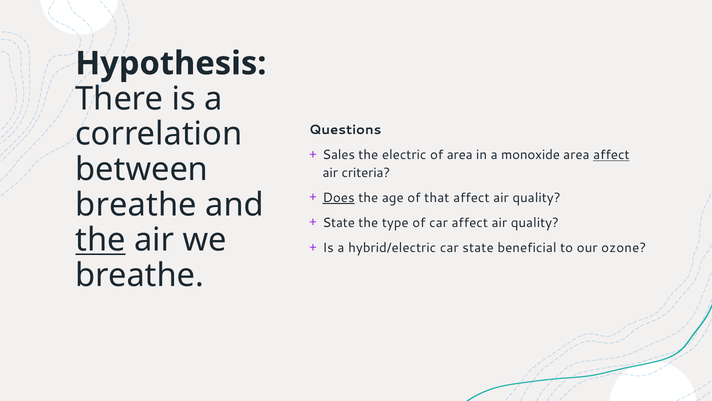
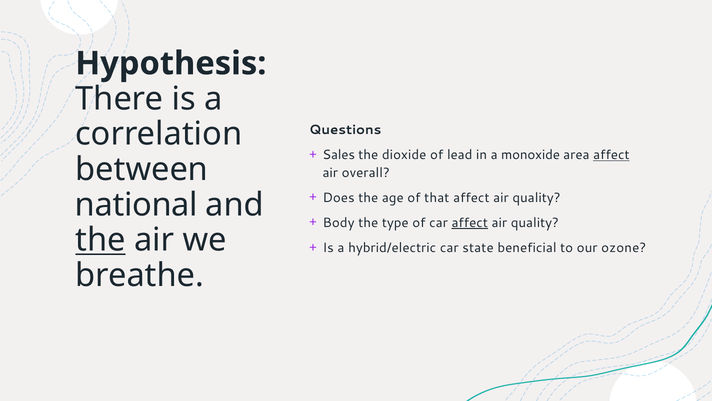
electric: electric -> dioxide (404, 155)
of area: area -> lead (460, 155)
criteria: criteria -> overall (366, 172)
Does underline: present -> none (339, 197)
breathe: breathe -> national (136, 205)
State: State -> Body (339, 222)
affect underline: none -> present (470, 222)
